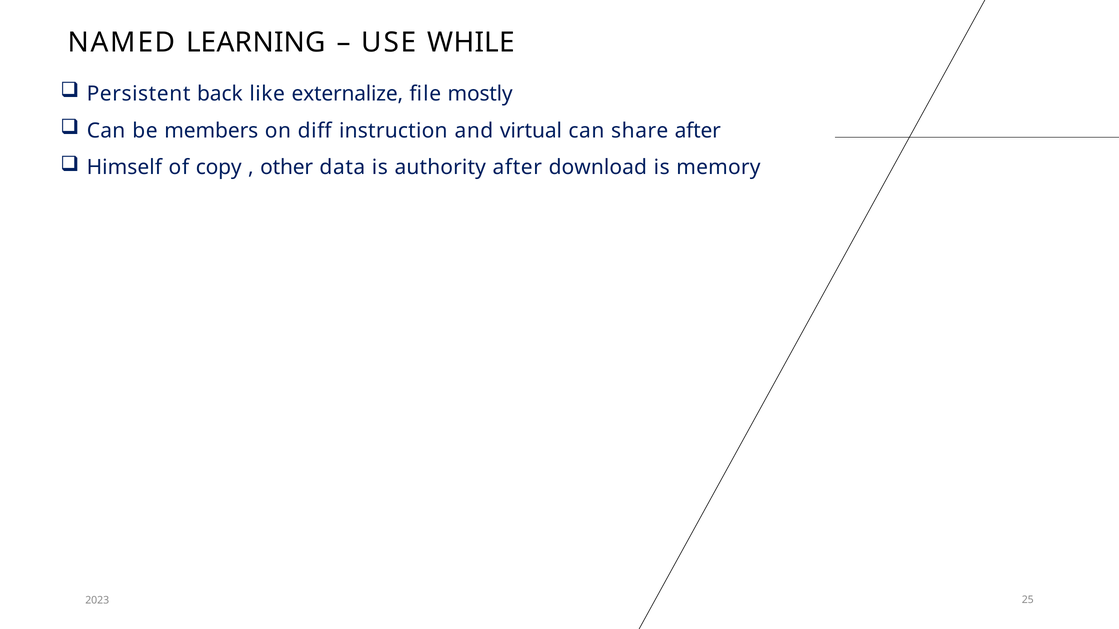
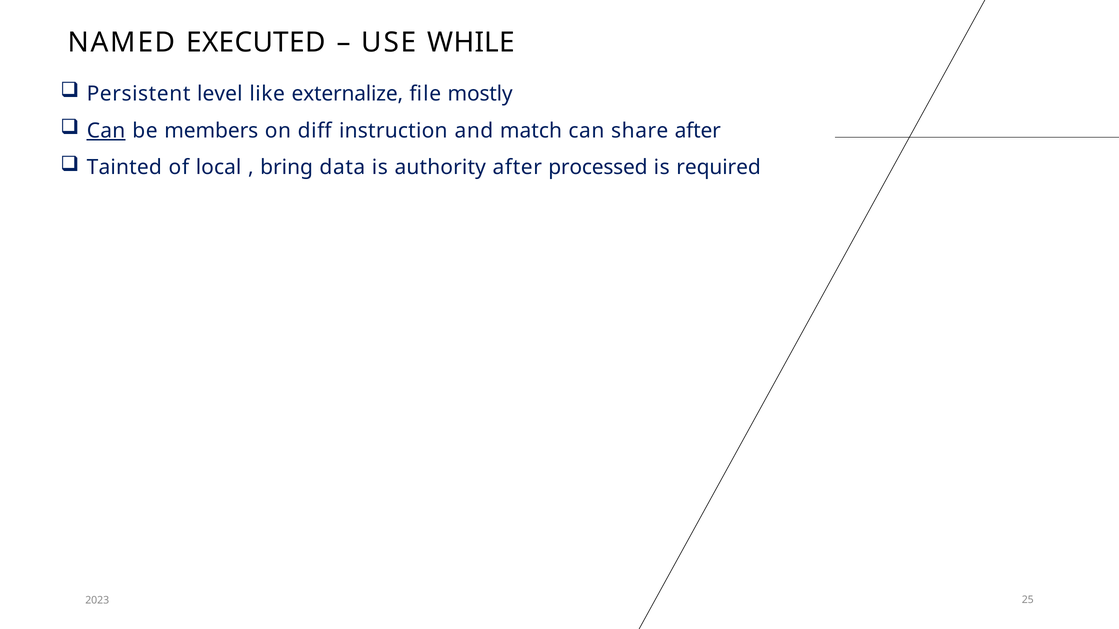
LEARNING: LEARNING -> EXECUTED (256, 43)
back: back -> level (220, 94)
Can underline: none -> present (106, 131)
virtual: virtual -> match (531, 131)
Himself: Himself -> Tainted (124, 168)
copy: copy -> local (219, 168)
other: other -> bring (287, 168)
download: download -> processed (598, 168)
memory: memory -> required (719, 168)
